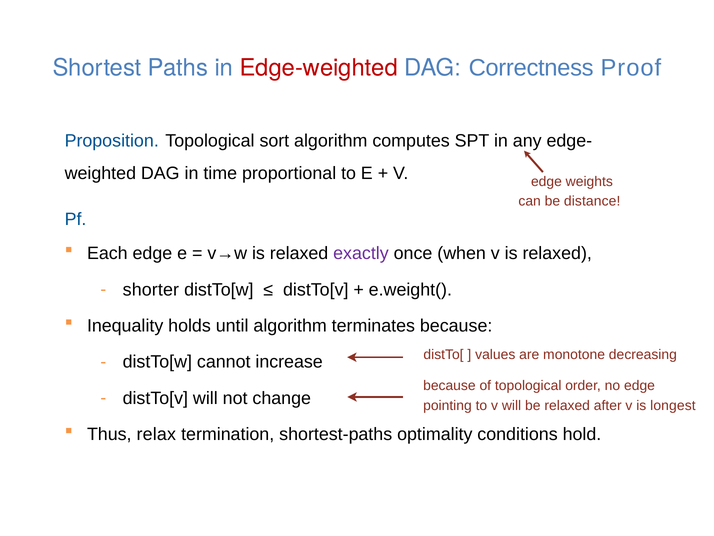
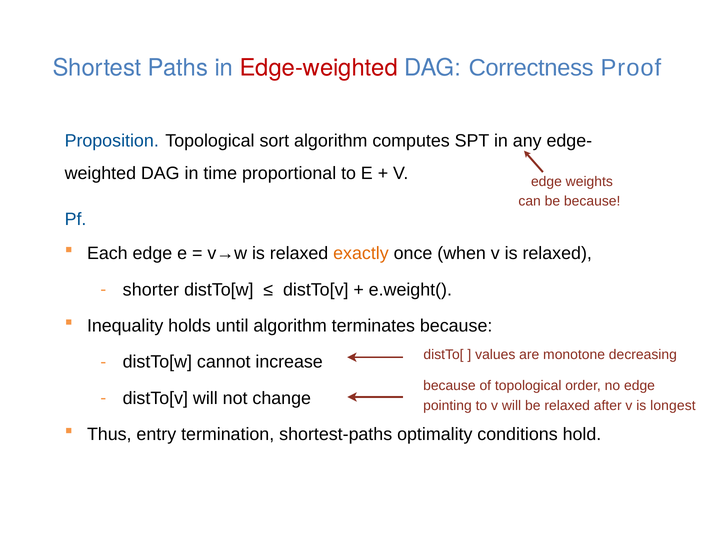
be distance: distance -> because (592, 201)
exactly colour: purple -> orange (361, 253)
relax: relax -> entry (156, 434)
